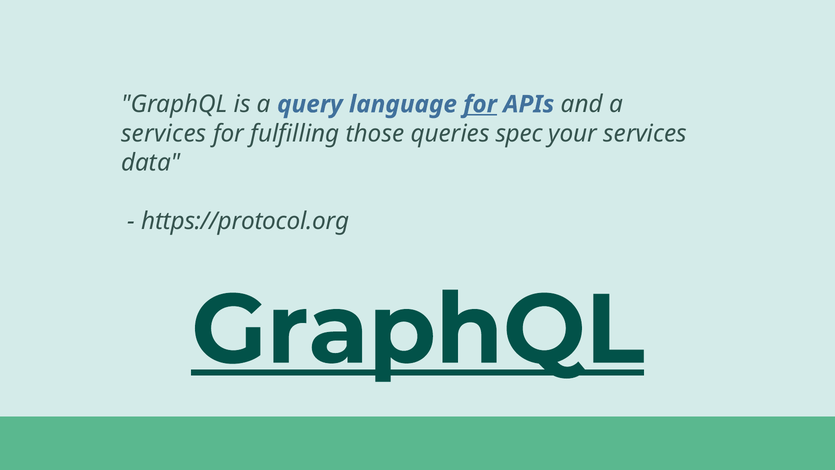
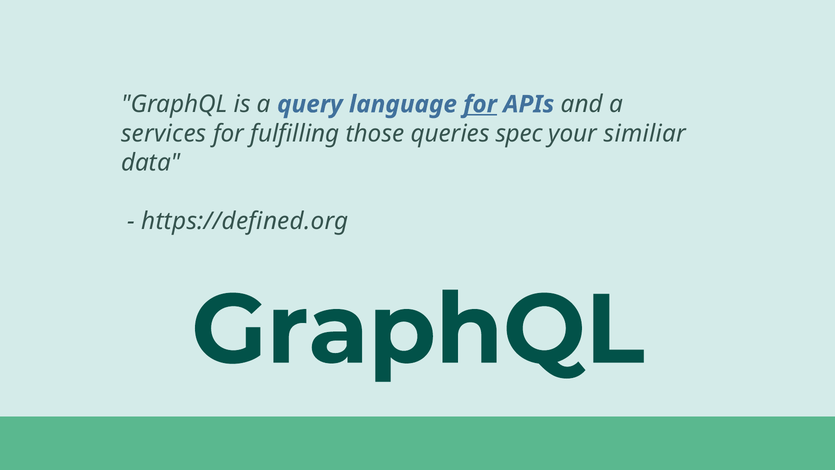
your services: services -> similiar (645, 133)
https://protocol.org: https://protocol.org -> https://defined.org (245, 221)
GraphQL underline: present -> none (418, 330)
